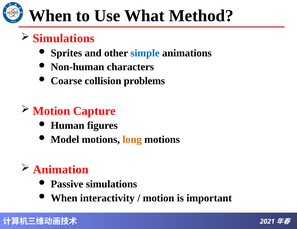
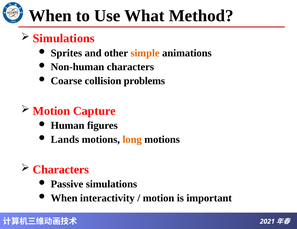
simple colour: blue -> orange (145, 53)
Model: Model -> Lands (65, 140)
Animation: Animation -> Characters (61, 170)
